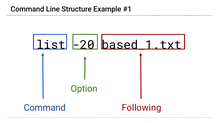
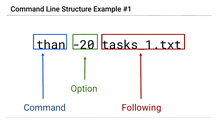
list: list -> than (51, 45)
based_1.txt: based_1.txt -> tasks_1.txt (142, 45)
